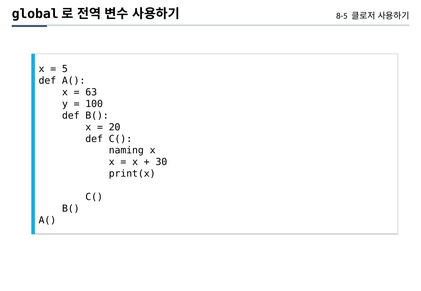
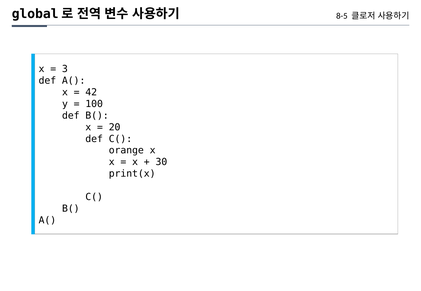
5: 5 -> 3 (65, 69)
63: 63 -> 42 (91, 92)
naming: naming -> orange (126, 151)
